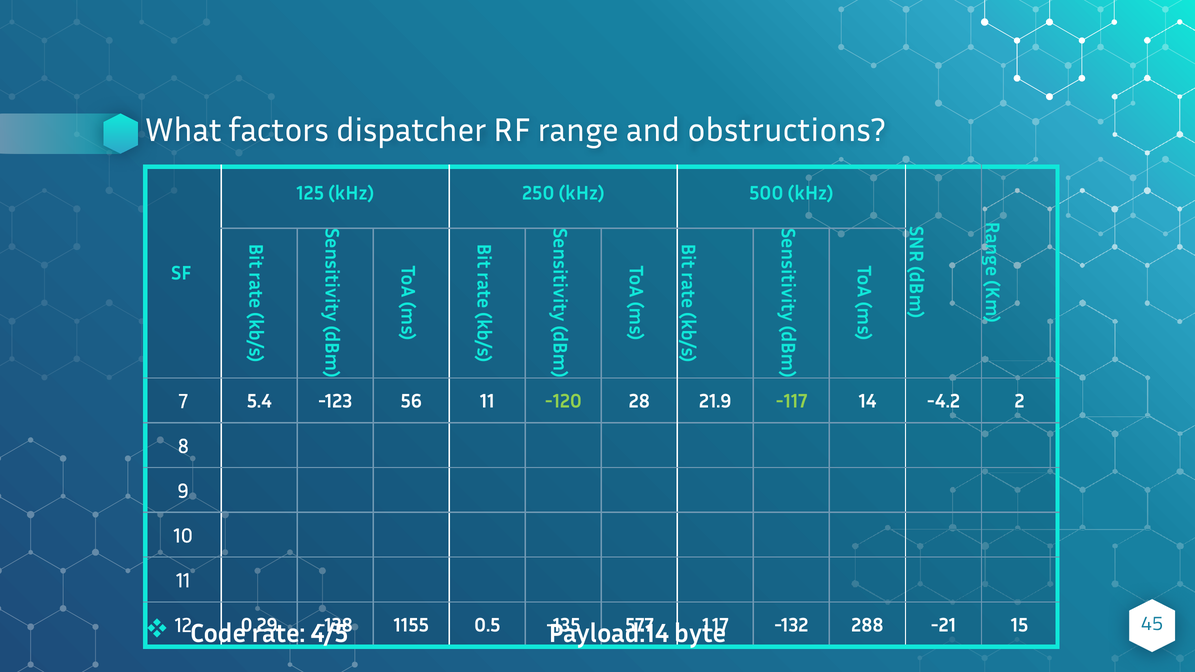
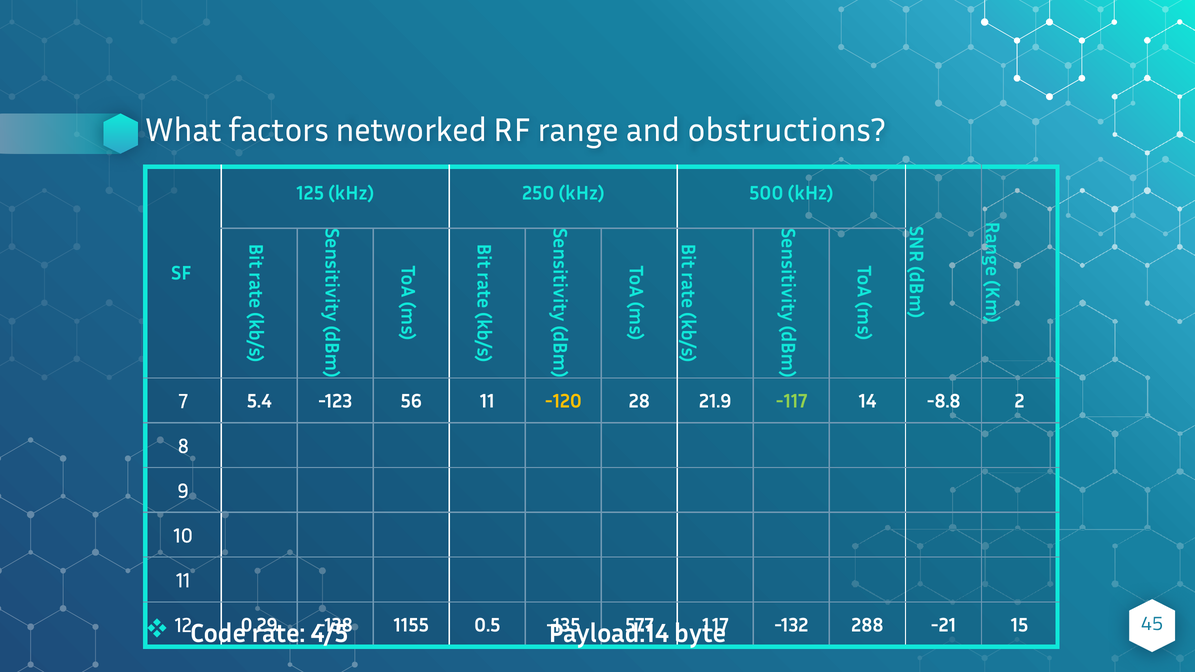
dispatcher: dispatcher -> networked (411, 130)
-120 colour: light green -> yellow (563, 401)
-4.2: -4.2 -> -8.8 (944, 401)
